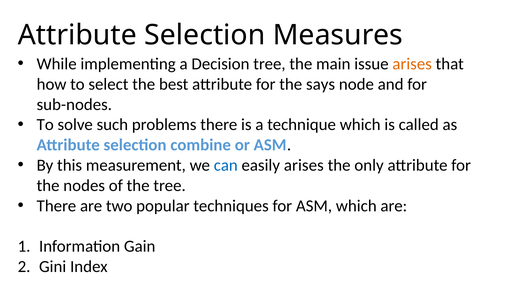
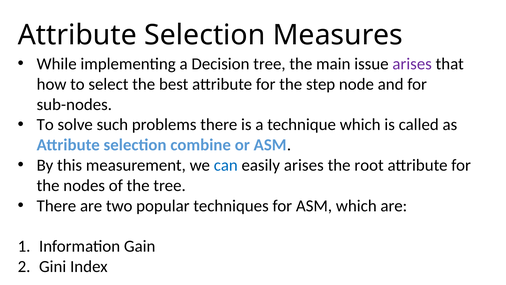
arises colour: orange -> purple (412, 64)
says: says -> step (321, 84)
only: only -> root (369, 165)
